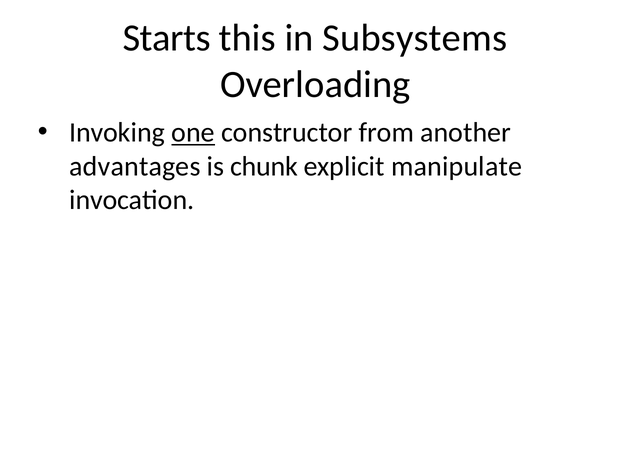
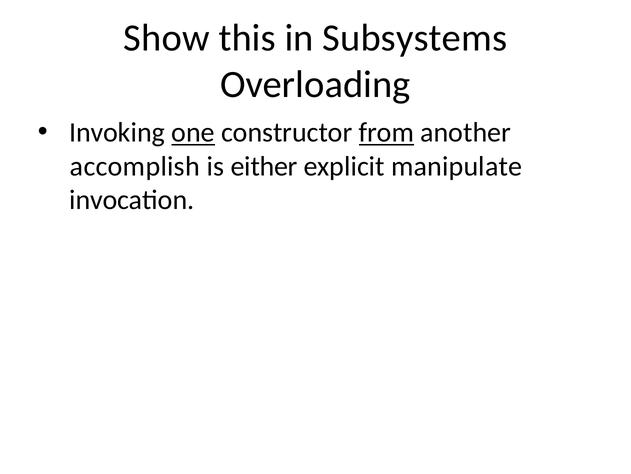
Starts: Starts -> Show (166, 38)
from underline: none -> present (386, 132)
advantages: advantages -> accomplish (135, 166)
chunk: chunk -> either (264, 166)
